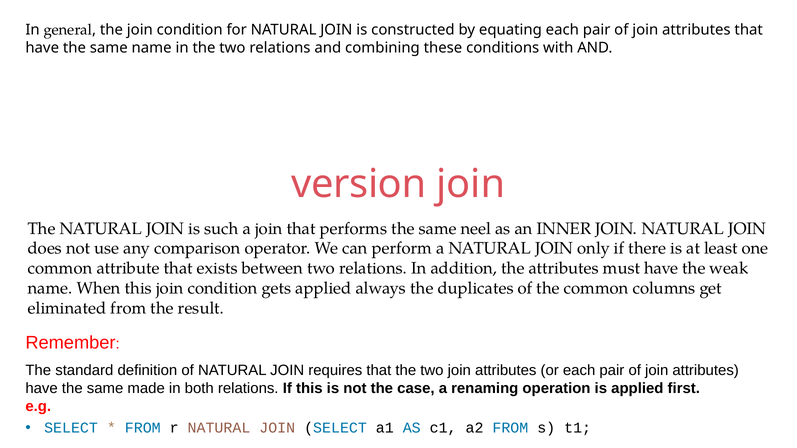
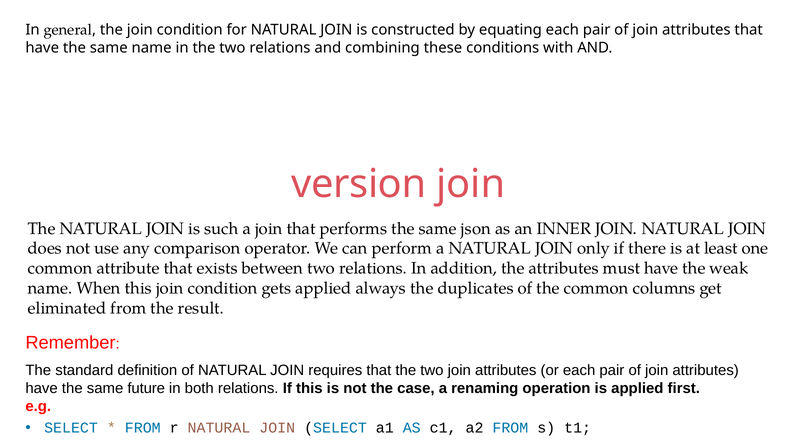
neel: neel -> json (476, 229)
made: made -> future (146, 388)
